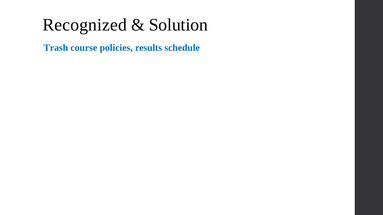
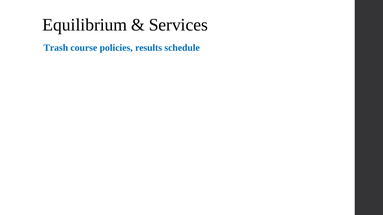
Recognized: Recognized -> Equilibrium (85, 25)
Solution: Solution -> Services (178, 25)
